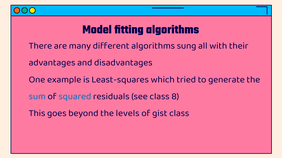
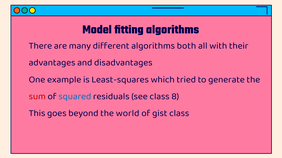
sung: sung -> both (186, 46)
sum colour: blue -> red (37, 97)
levels: levels -> world (128, 113)
